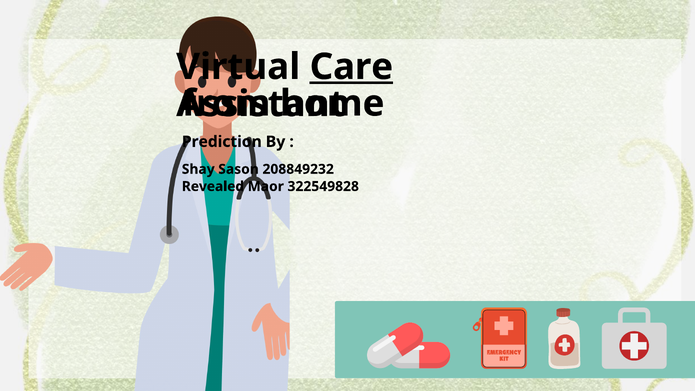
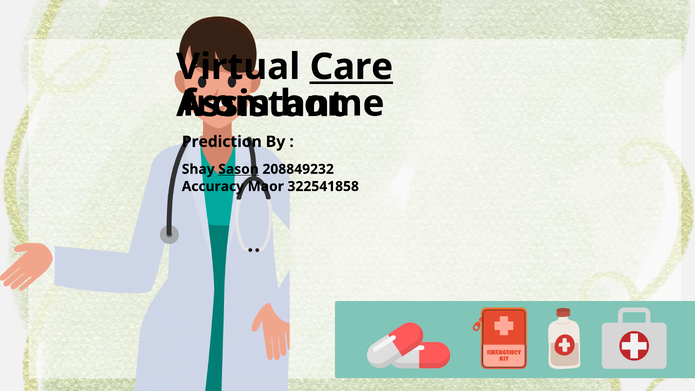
Sason underline: none -> present (239, 169)
Revealed: Revealed -> Accuracy (213, 186)
322549828: 322549828 -> 322541858 (323, 186)
